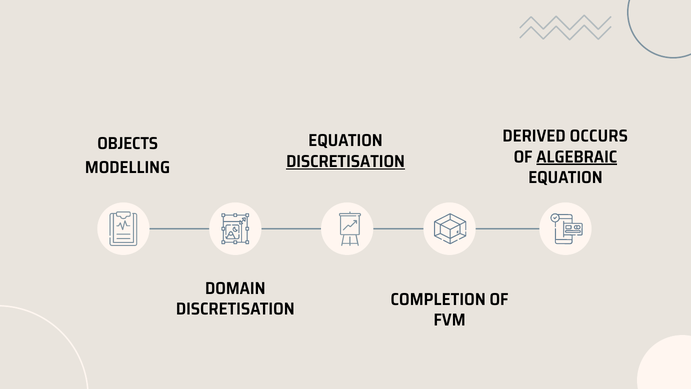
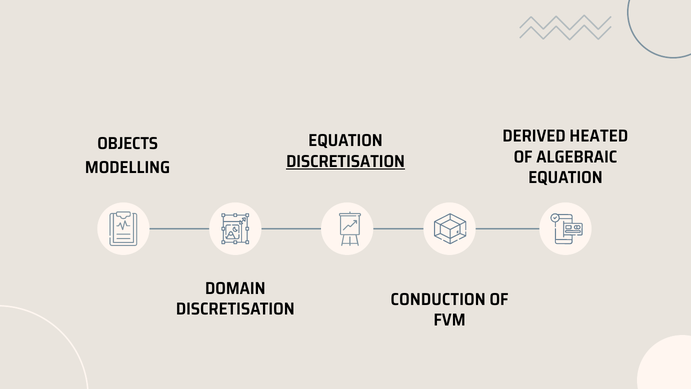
OCCURS: OCCURS -> HEATED (599, 136)
ALGEBRAIC underline: present -> none (577, 157)
COMPLETION: COMPLETION -> CONDUCTION (438, 299)
